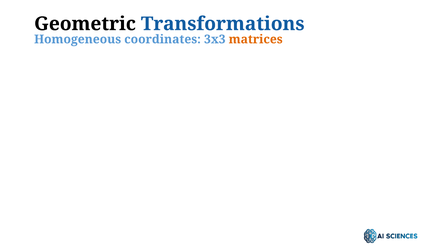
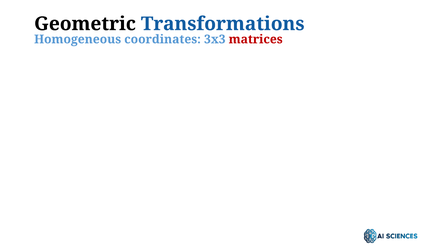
matrices colour: orange -> red (256, 39)
